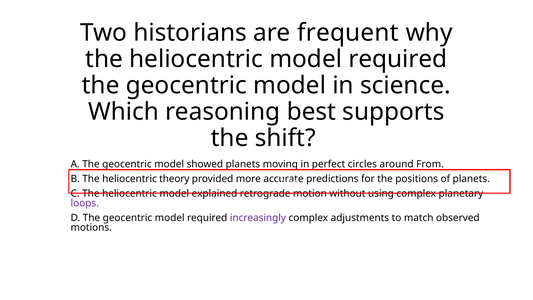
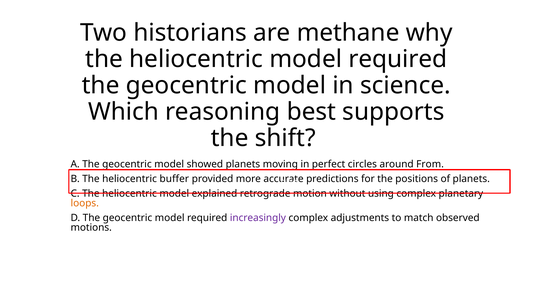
frequent: frequent -> methane (348, 33)
theory: theory -> buffer (174, 179)
loops colour: purple -> orange (85, 203)
